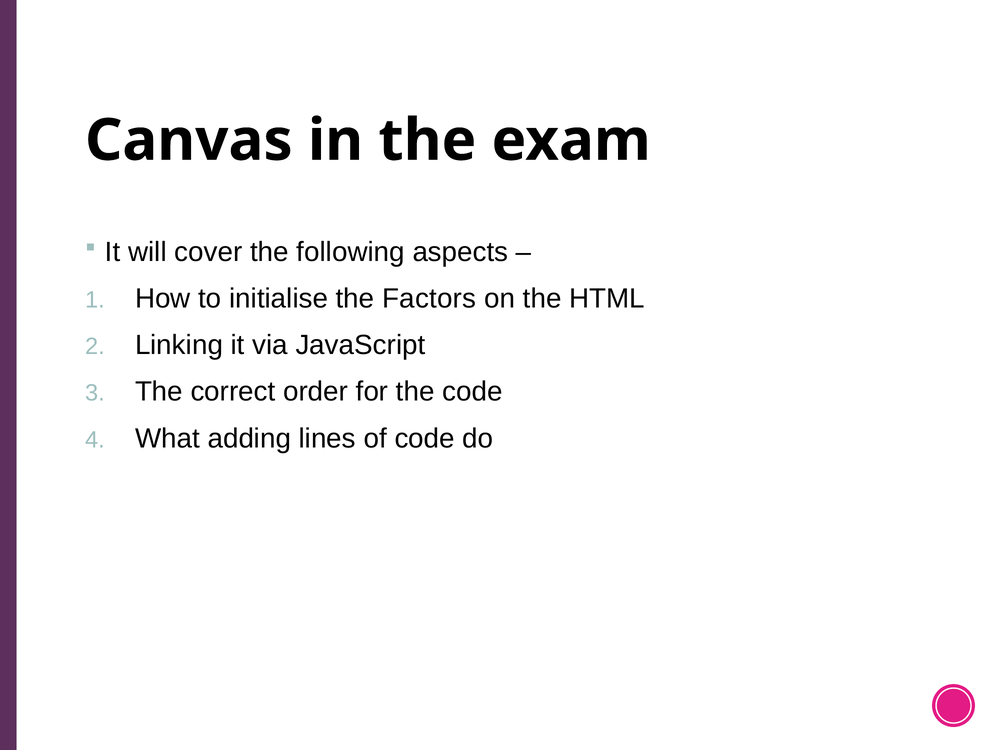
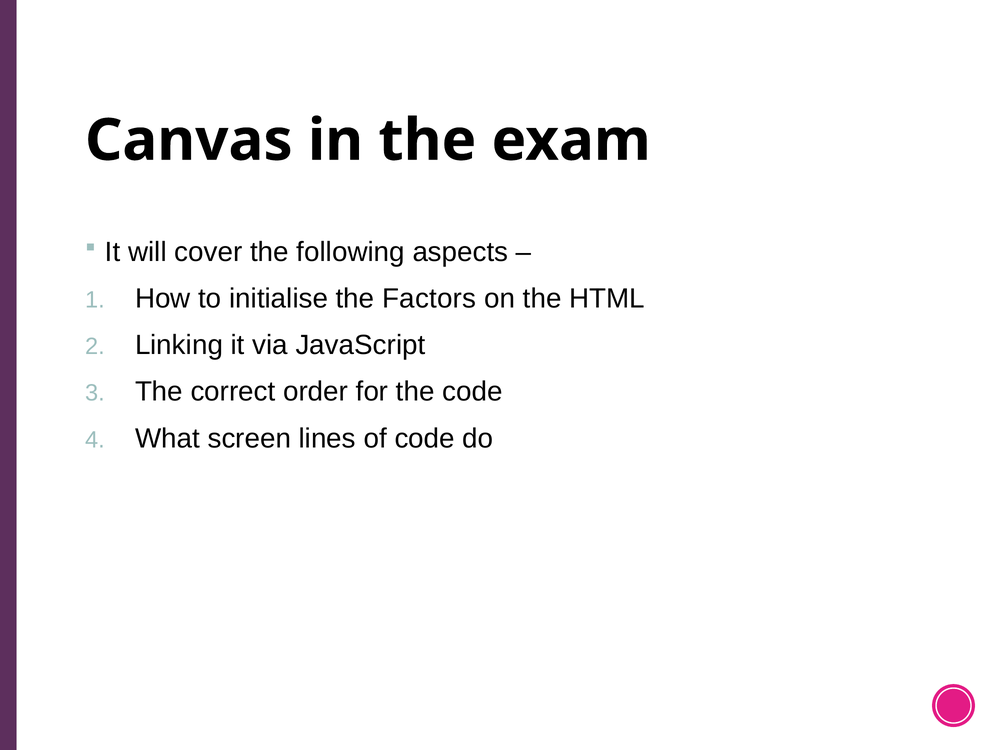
adding: adding -> screen (249, 438)
